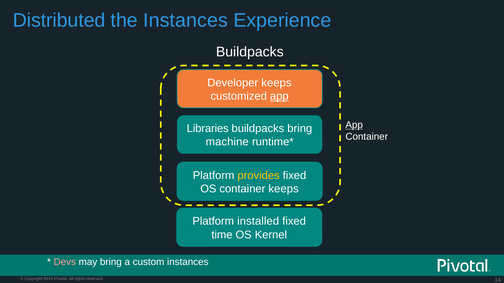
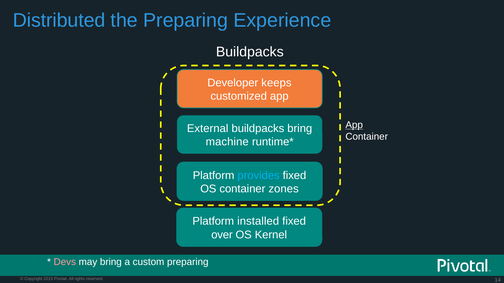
the Instances: Instances -> Preparing (186, 20)
app underline: present -> none (279, 96)
Libraries: Libraries -> External (208, 129)
provides colour: yellow -> light blue (259, 176)
container keeps: keeps -> zones (284, 189)
time: time -> over (222, 235)
custom instances: instances -> preparing (188, 262)
